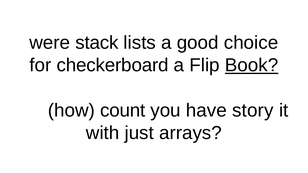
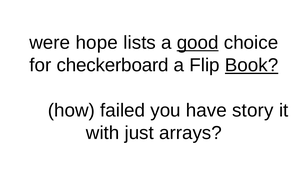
stack: stack -> hope (97, 43)
good underline: none -> present (198, 43)
count: count -> failed (123, 111)
